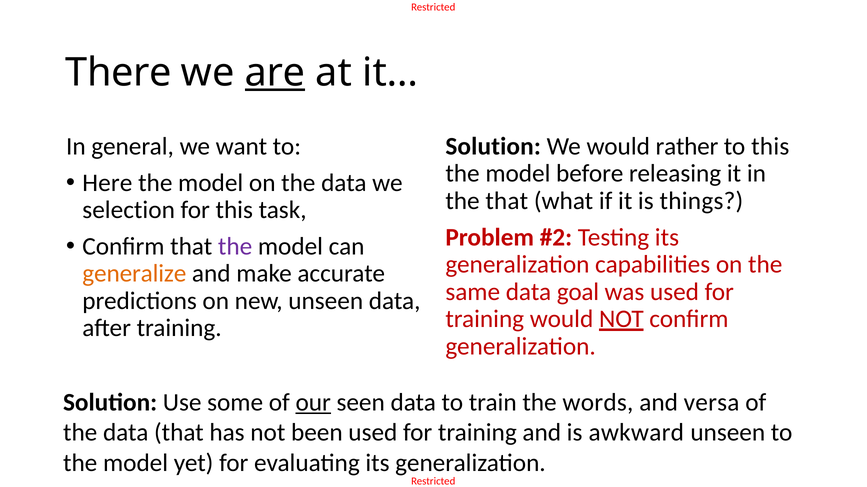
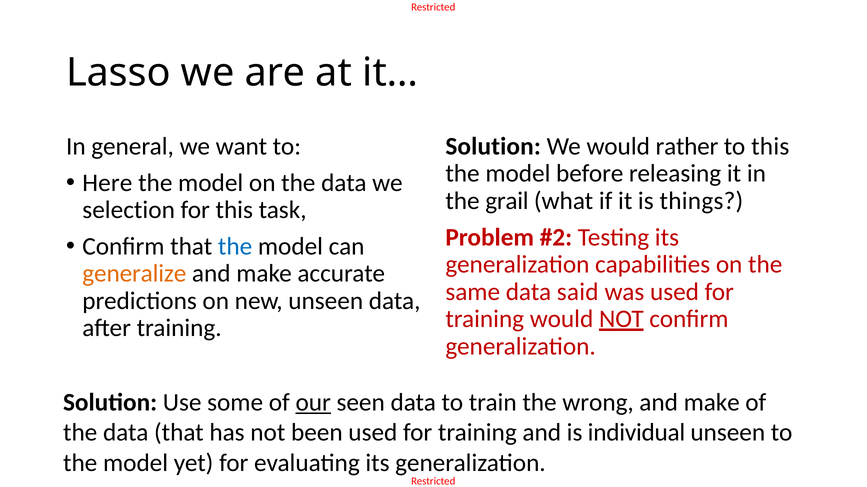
There: There -> Lasso (118, 73)
are underline: present -> none (275, 73)
the that: that -> grail (507, 201)
the colour: purple -> blue (235, 247)
goal: goal -> said (578, 292)
words: words -> wrong (598, 403)
versa: versa -> make (712, 403)
awkward: awkward -> individual (637, 433)
